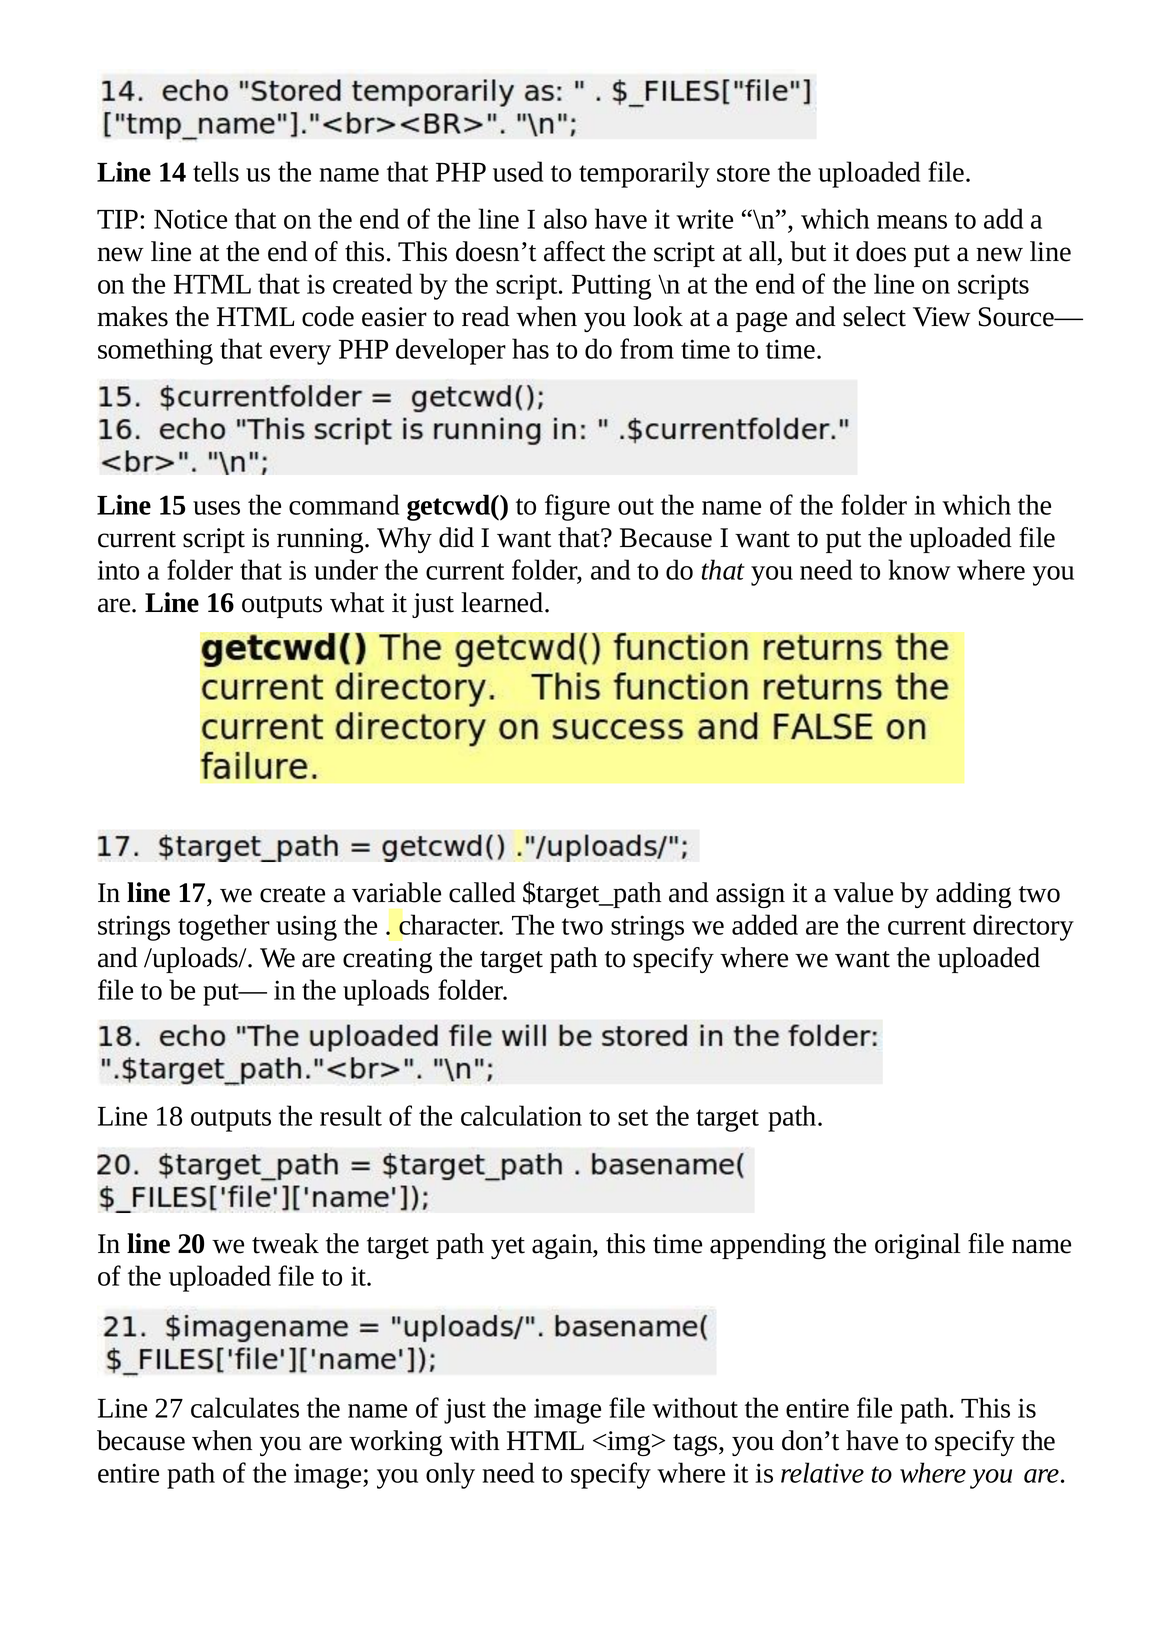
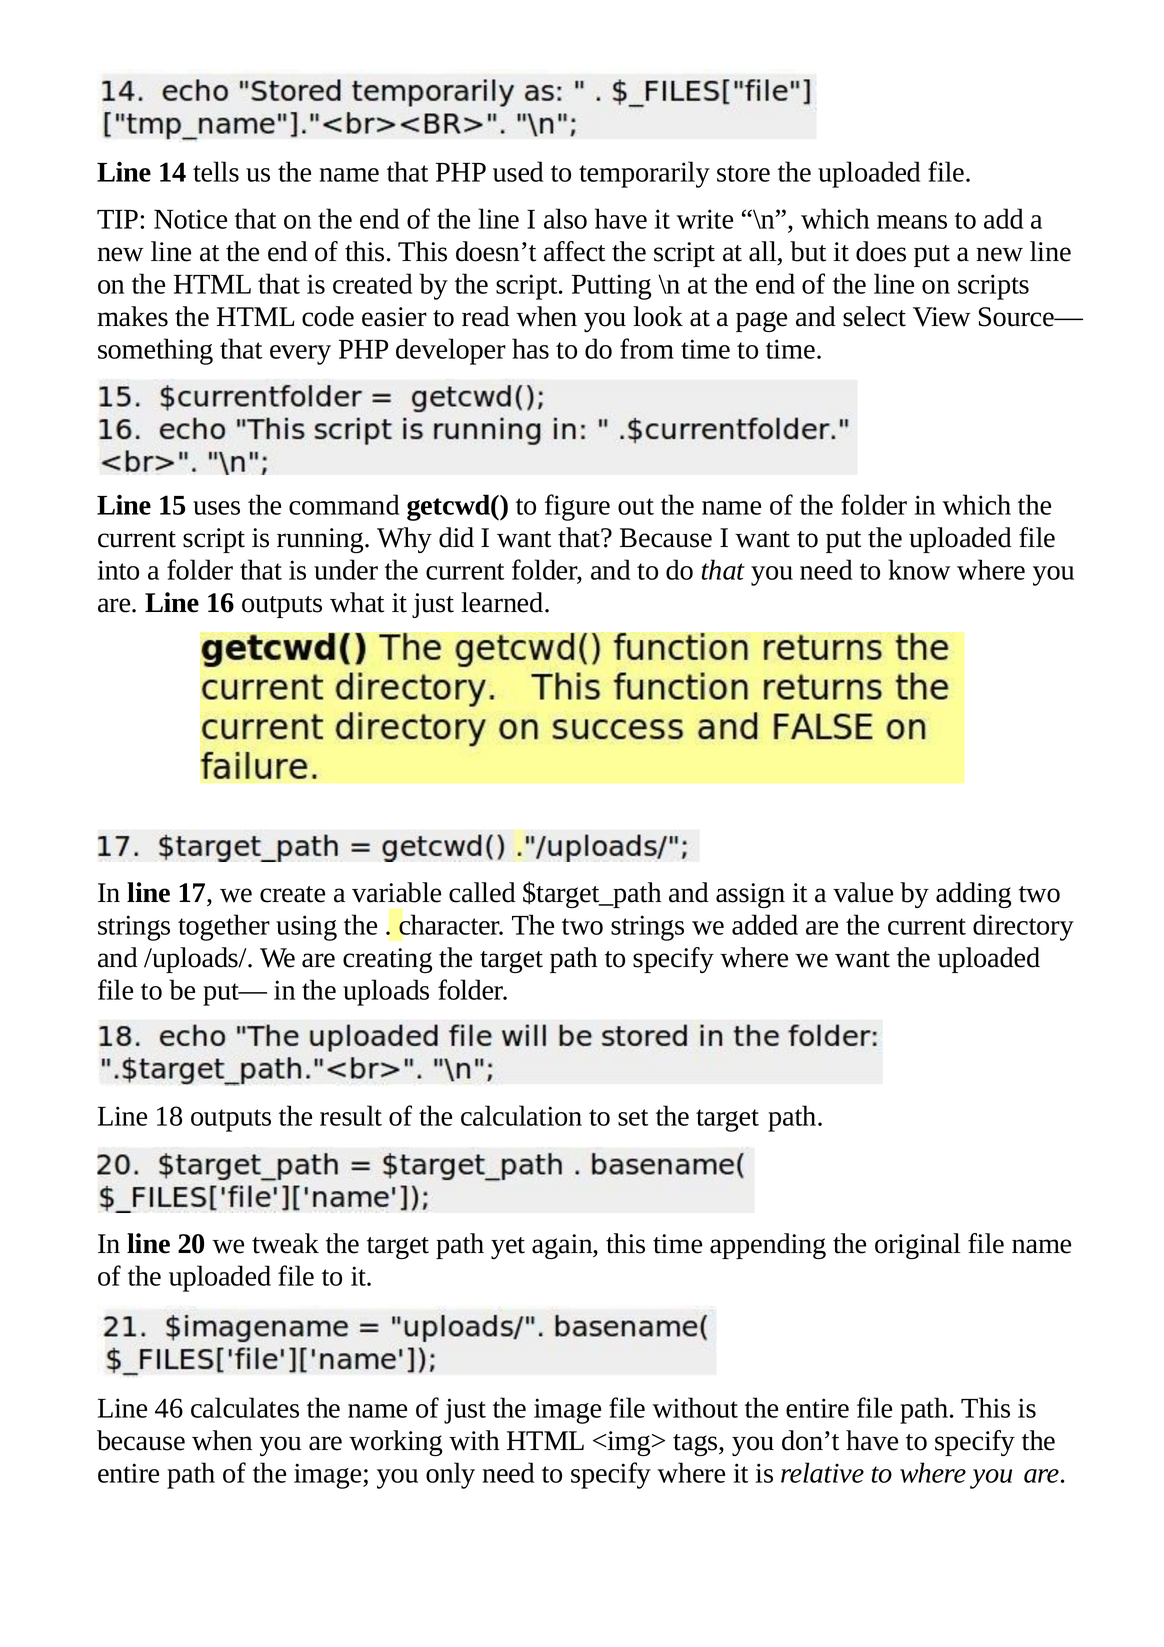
27: 27 -> 46 (169, 1409)
